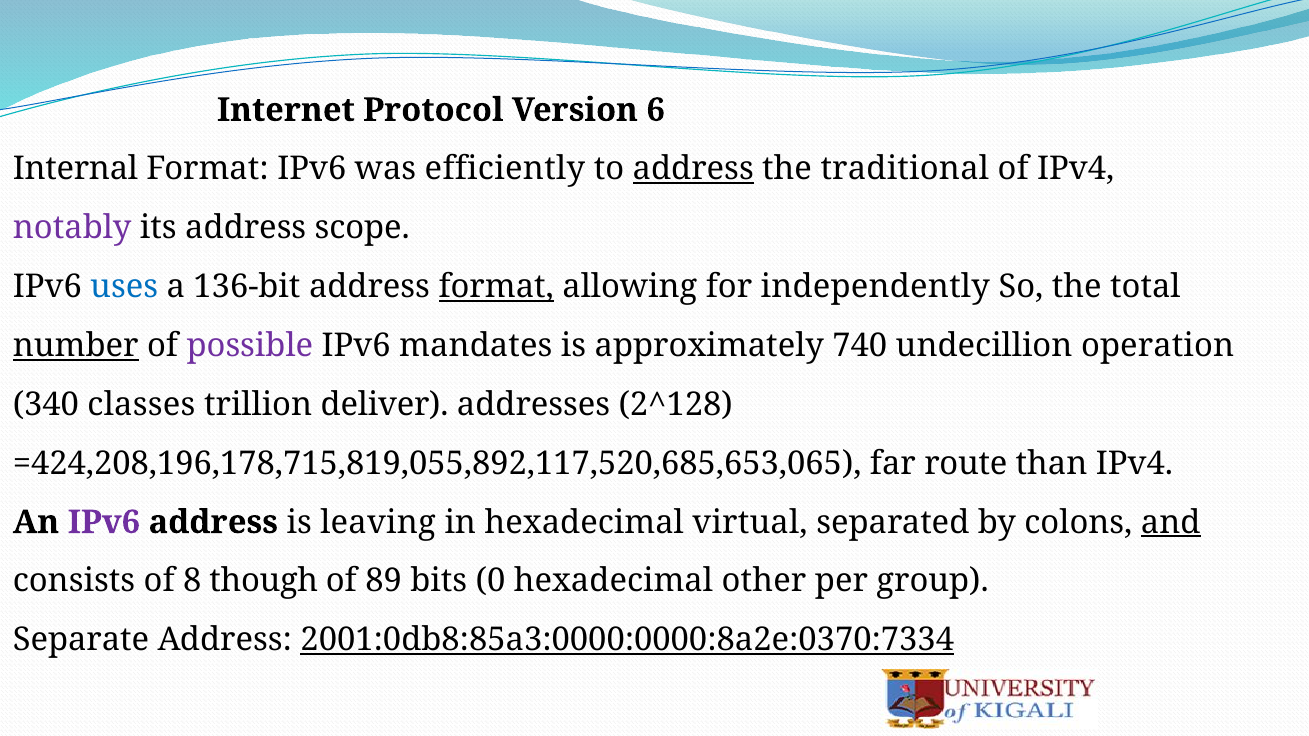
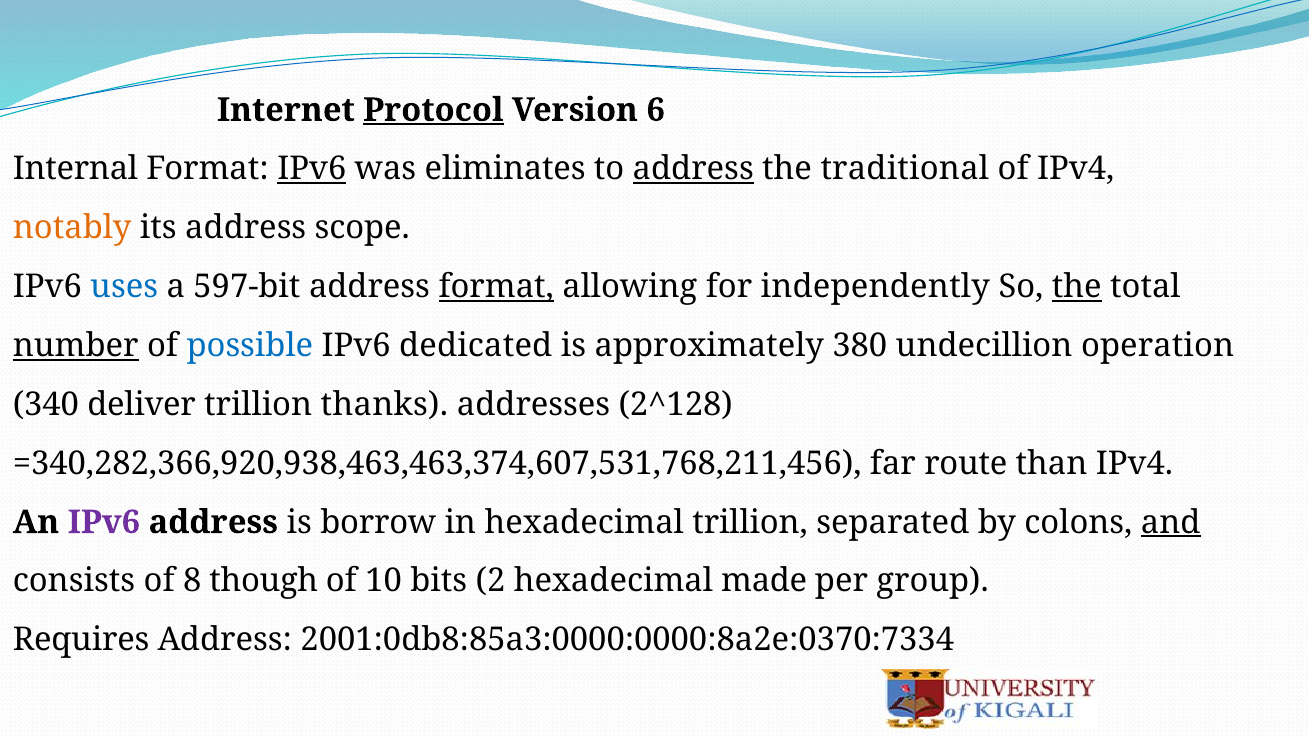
Protocol underline: none -> present (433, 110)
IPv6 underline: none -> present (312, 169)
efficiently: efficiently -> eliminates (505, 169)
notably colour: purple -> orange (72, 228)
136-bit: 136-bit -> 597-bit (247, 287)
the underline: none -> present (1077, 287)
possible colour: purple -> blue (250, 346)
mandates: mandates -> dedicated (476, 346)
740: 740 -> 380 (860, 346)
classes: classes -> deliver (142, 405)
deliver: deliver -> thanks (384, 405)
=424,208,196,178,715,819,055,892,117,520,685,653,065: =424,208,196,178,715,819,055,892,117,520,685,653,065 -> =340,282,366,920,938,463,463,374,607,531,768,211,456 (437, 464)
leaving: leaving -> borrow (378, 522)
hexadecimal virtual: virtual -> trillion (750, 522)
89: 89 -> 10 (384, 581)
0: 0 -> 2 (491, 581)
other: other -> made (764, 581)
Separate: Separate -> Requires (81, 640)
2001:0db8:85a3:0000:0000:8a2e:0370:7334 underline: present -> none (627, 640)
